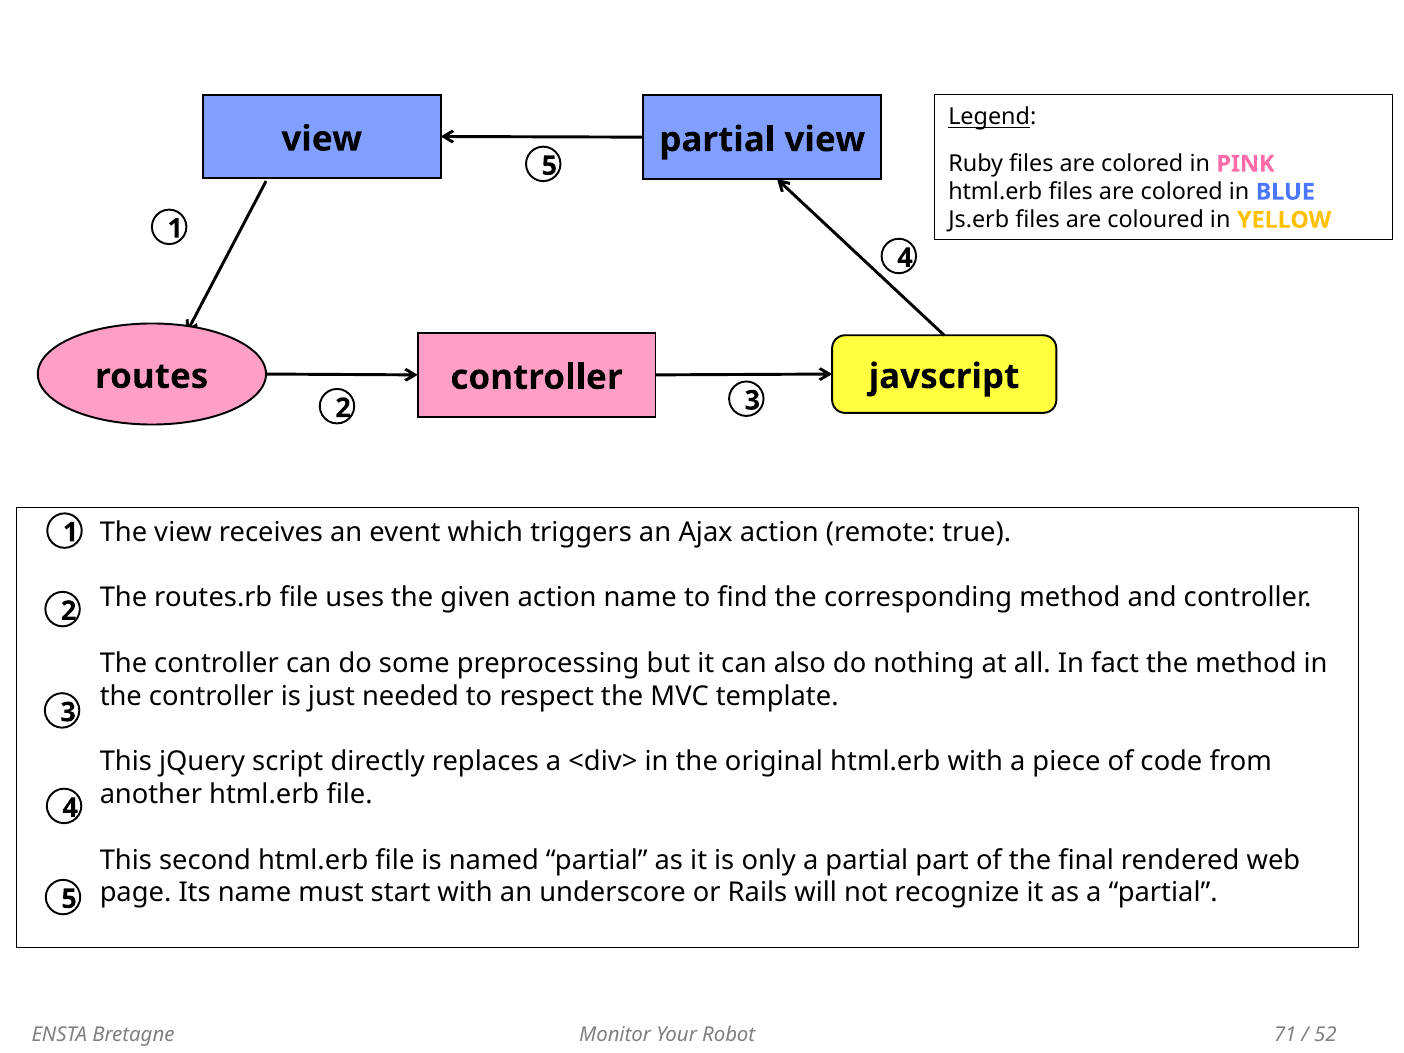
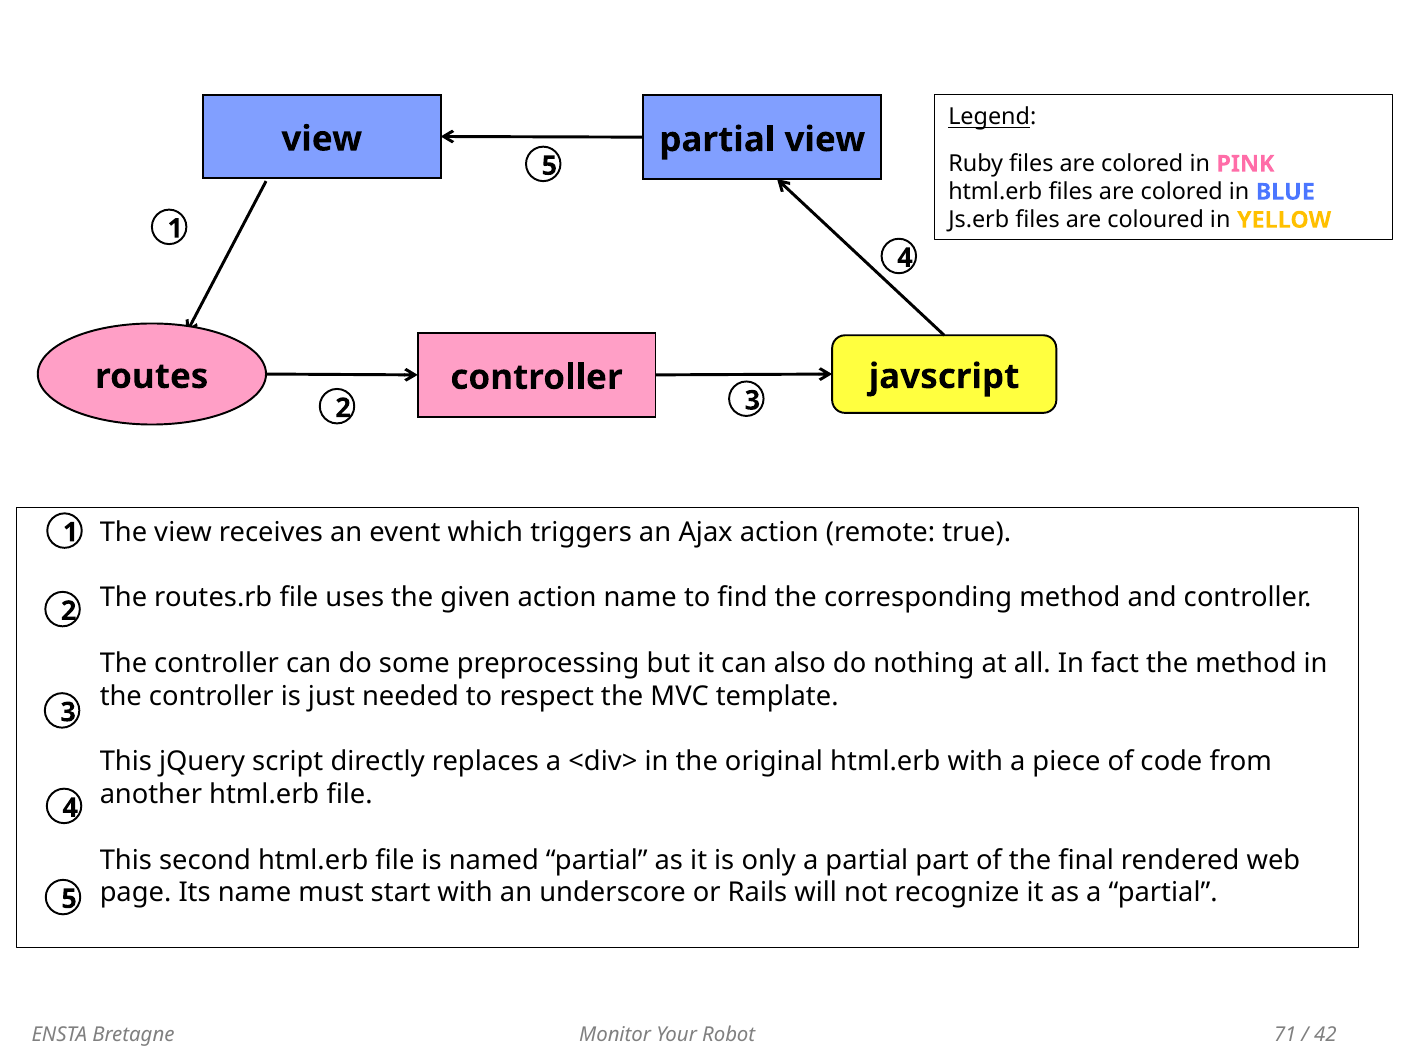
52: 52 -> 42 (1325, 1035)
